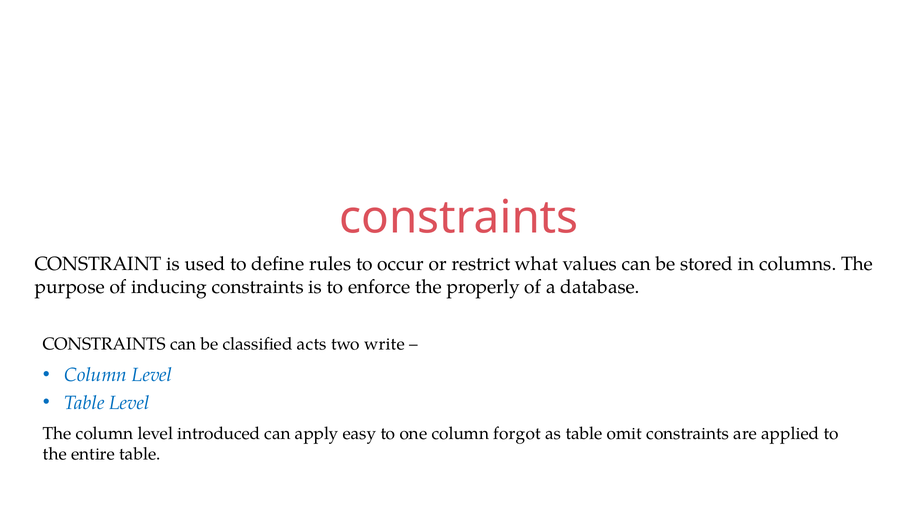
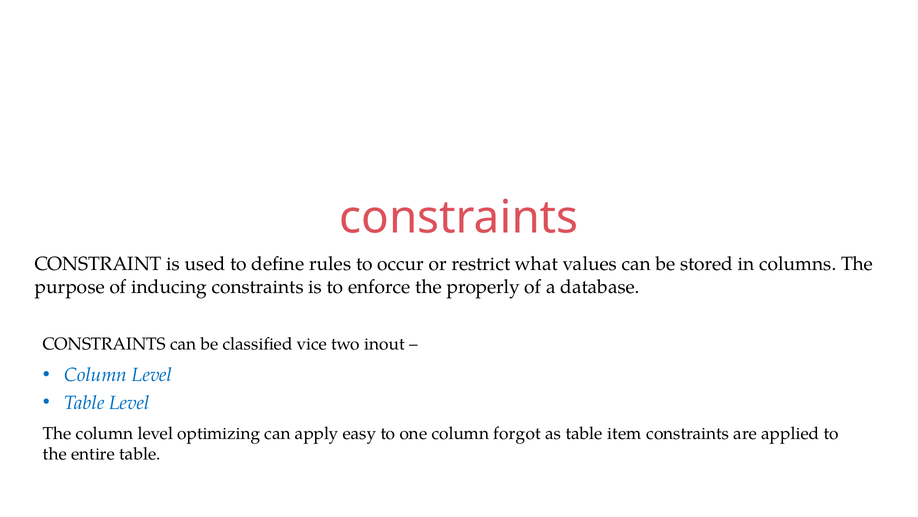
acts: acts -> vice (312, 344)
write: write -> inout (384, 344)
introduced: introduced -> optimizing (219, 433)
omit: omit -> item (624, 433)
